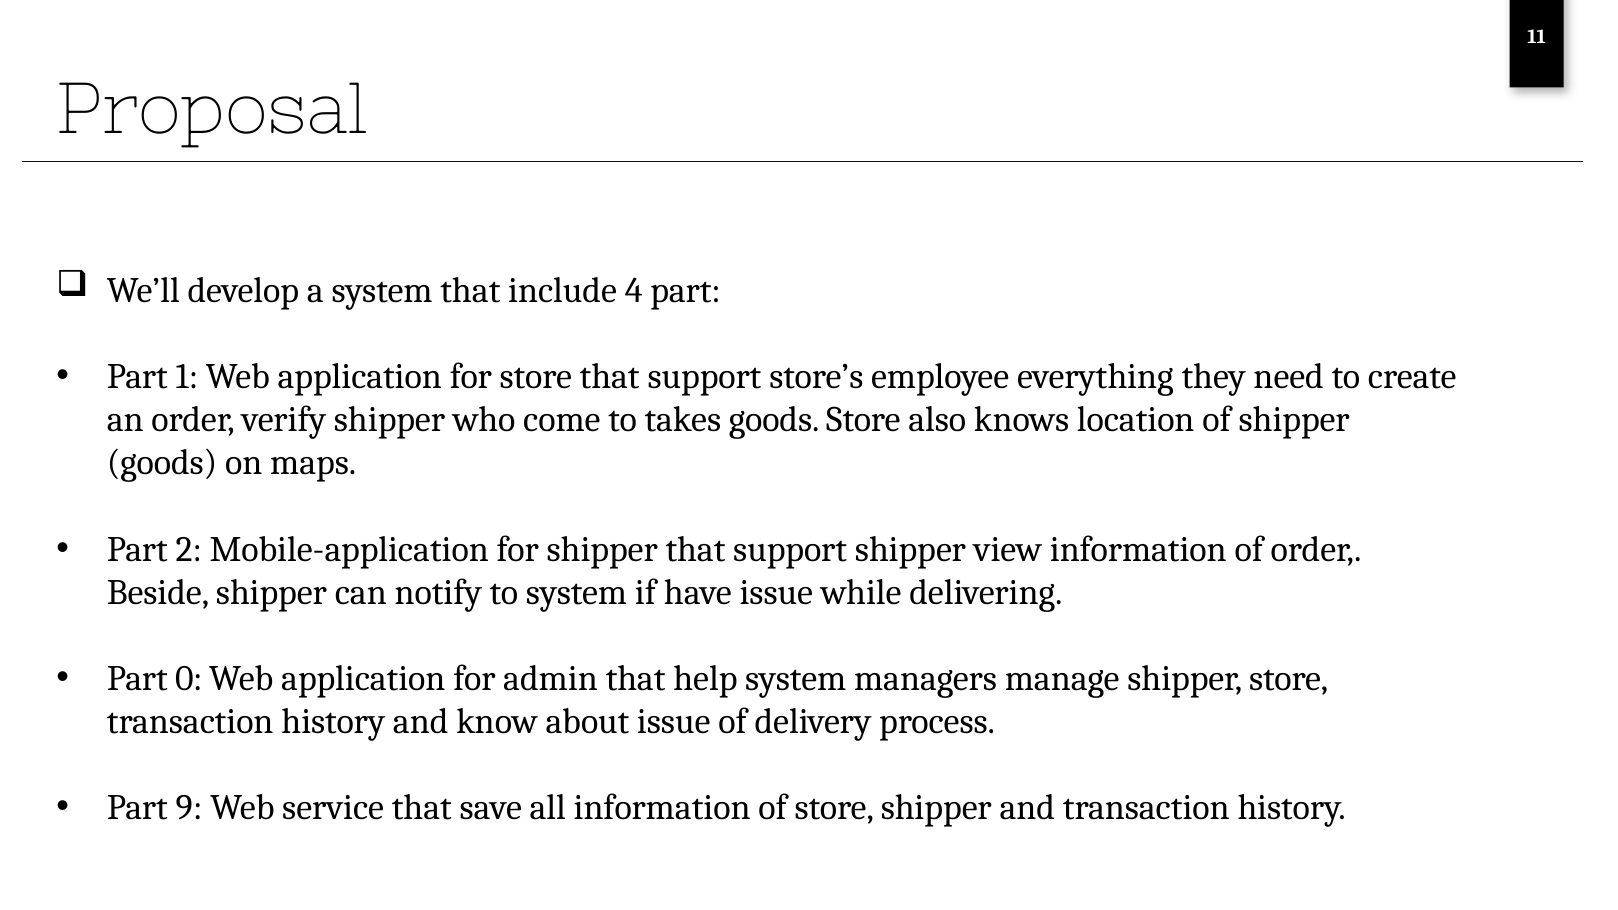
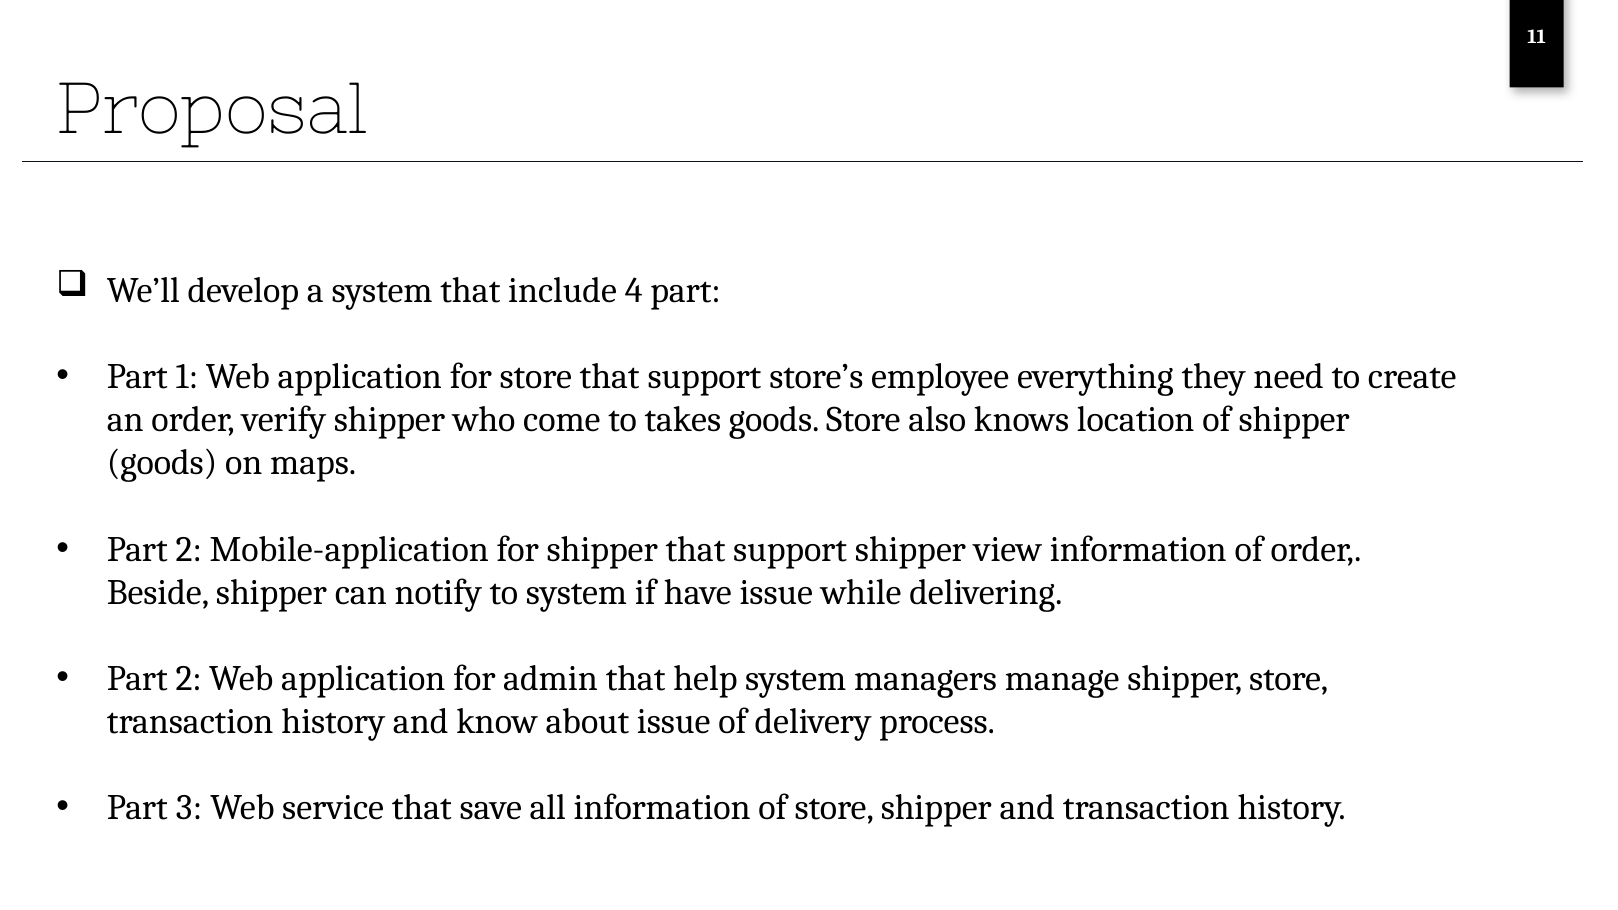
0: 0 -> 2 (189, 679)
9: 9 -> 3 (189, 808)
